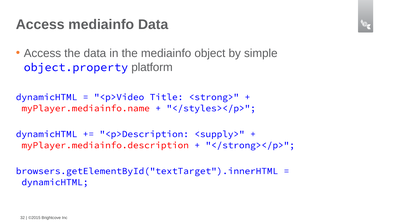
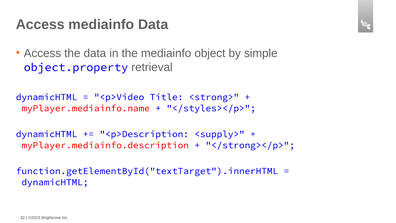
platform: platform -> retrieval (152, 67)
browsers.getElementById("textTarget").innerHTML: browsers.getElementById("textTarget").innerHTML -> function.getElementById("textTarget").innerHTML (147, 171)
